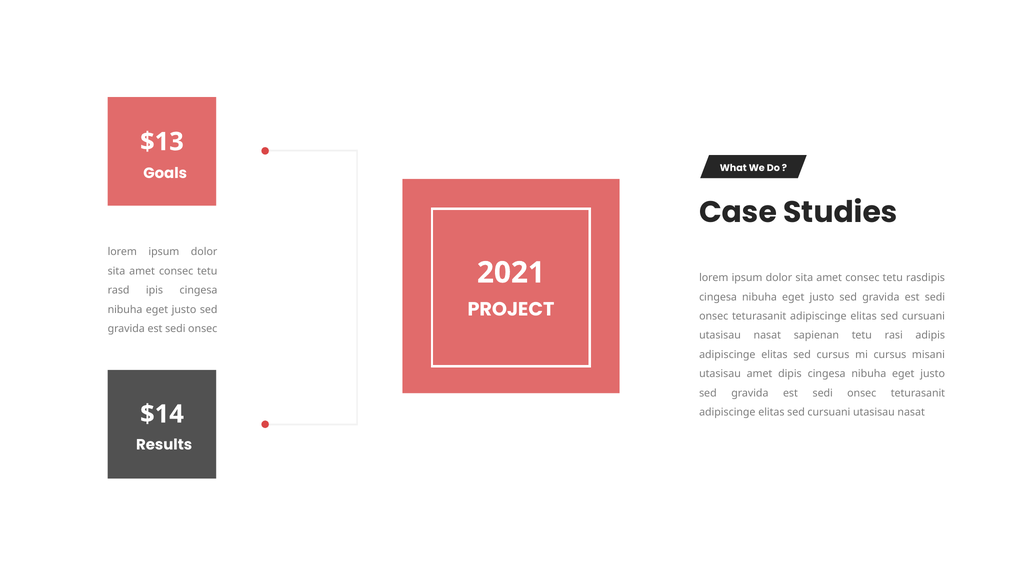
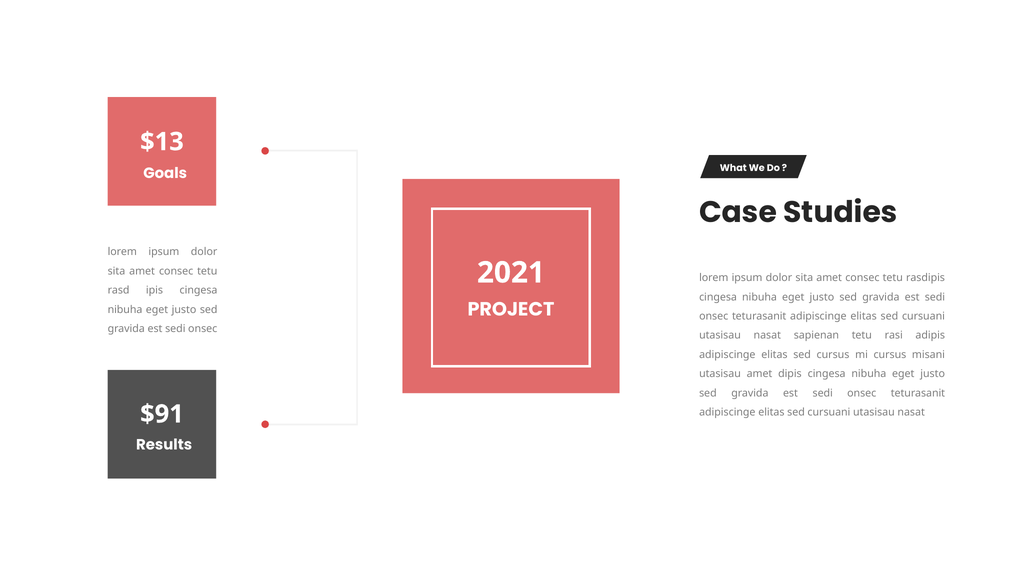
$14: $14 -> $91 (162, 414)
